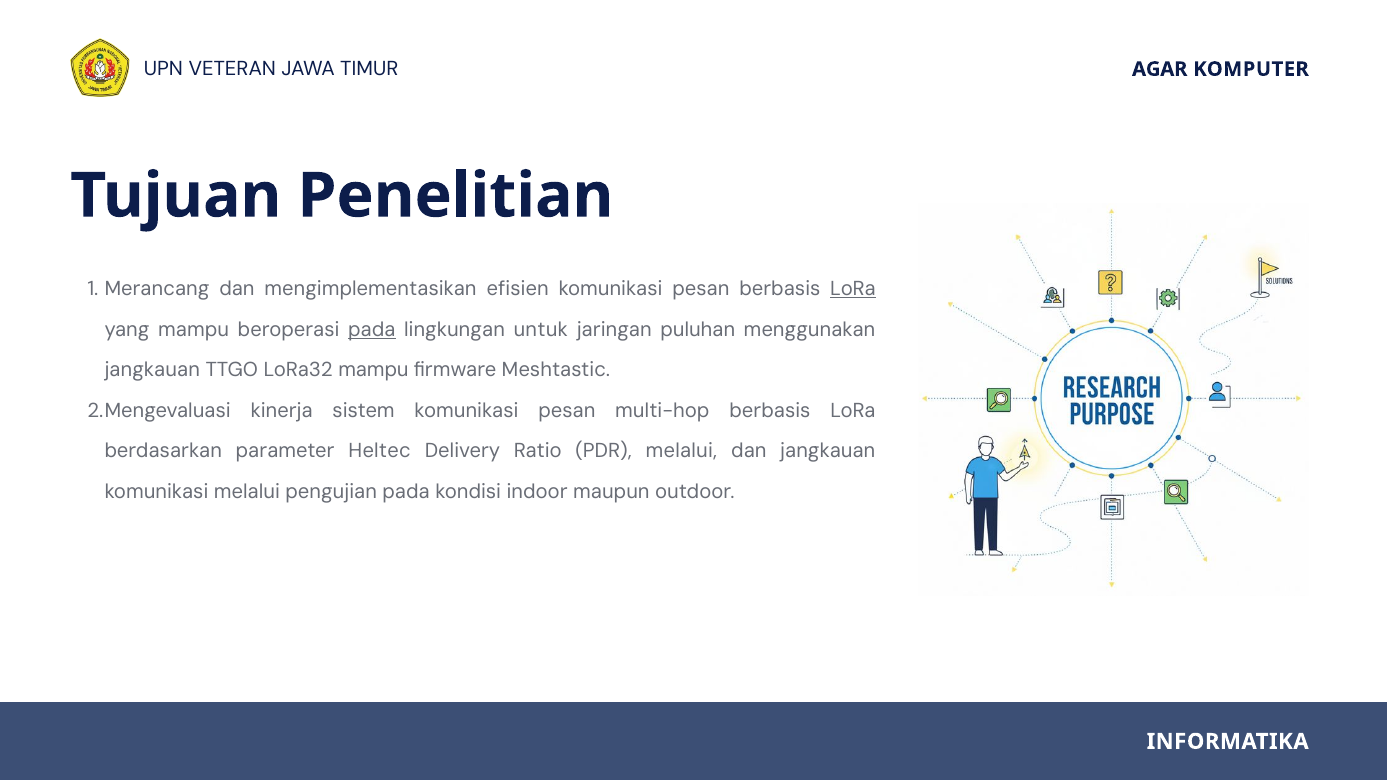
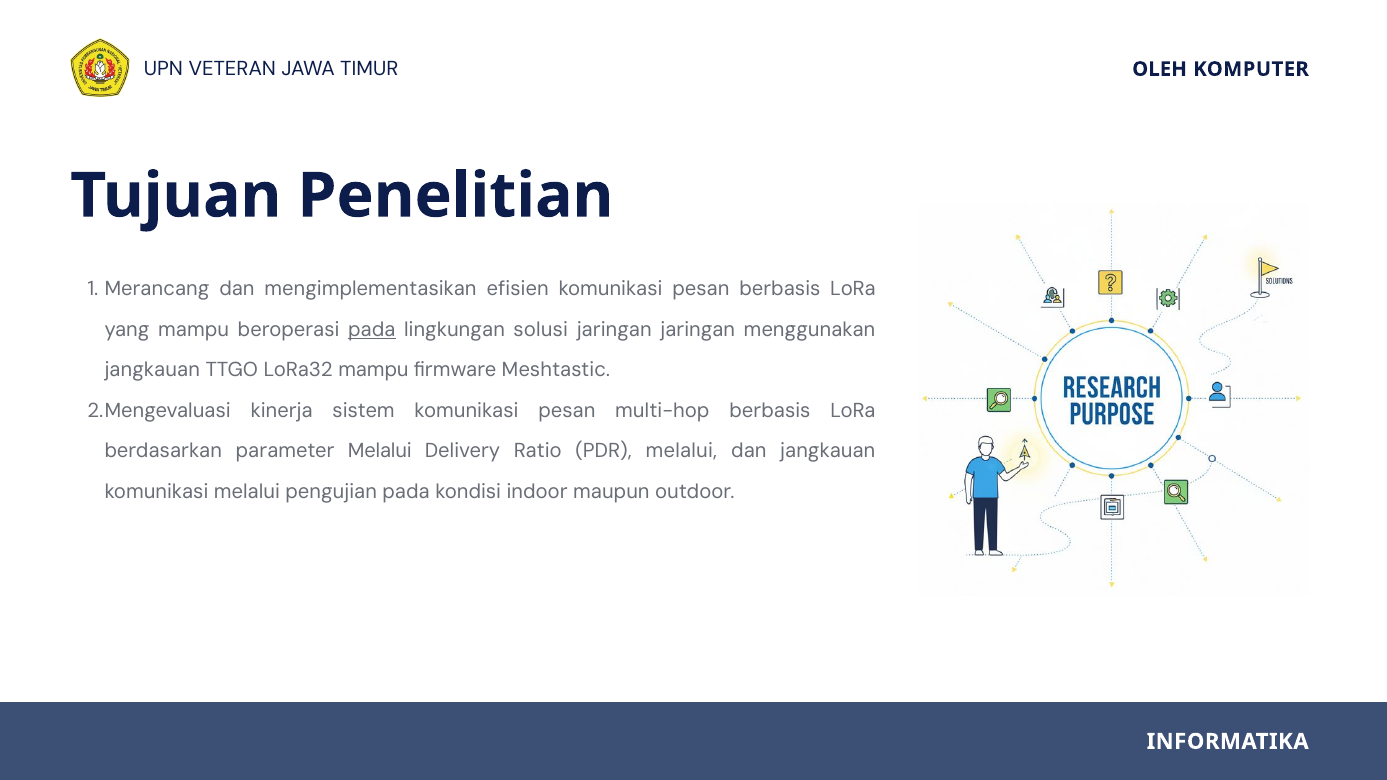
AGAR: AGAR -> OLEH (1160, 69)
LoRa underline: present -> none (853, 289)
untuk: untuk -> solusi (541, 330)
jaringan puluhan: puluhan -> jaringan (698, 330)
parameter Heltec: Heltec -> Melalui (380, 451)
